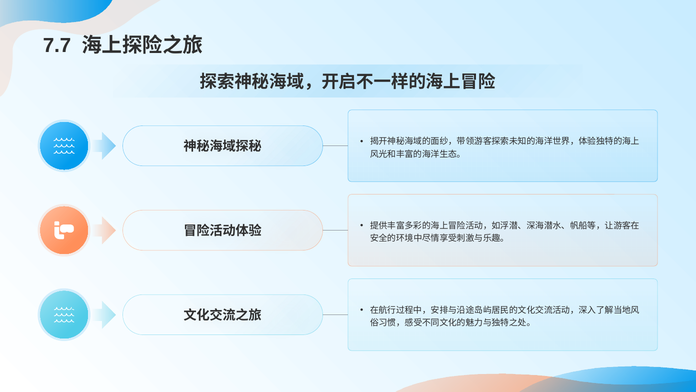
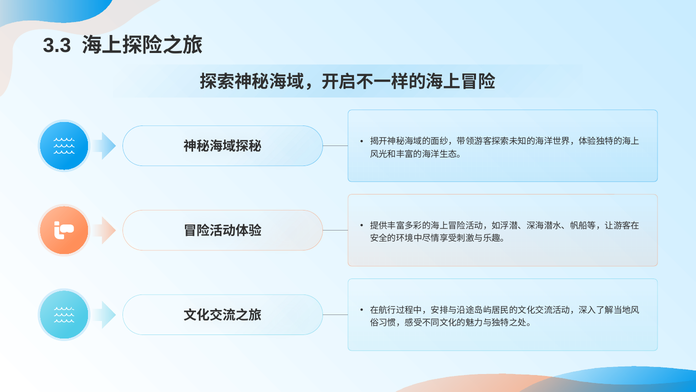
7.7: 7.7 -> 3.3 (57, 45)
